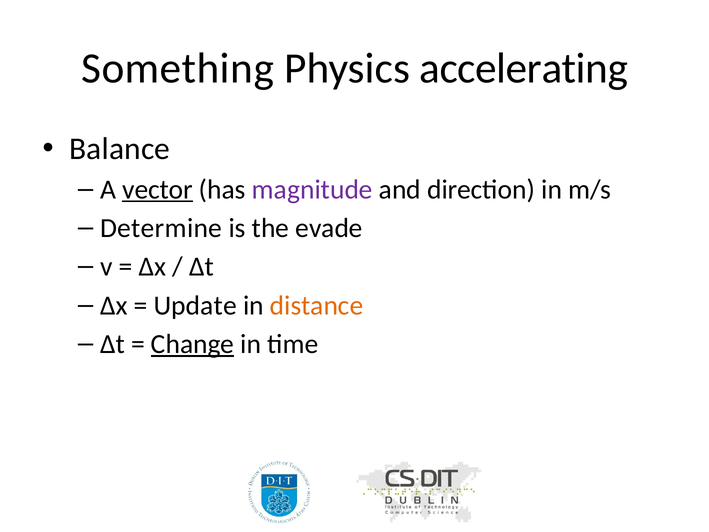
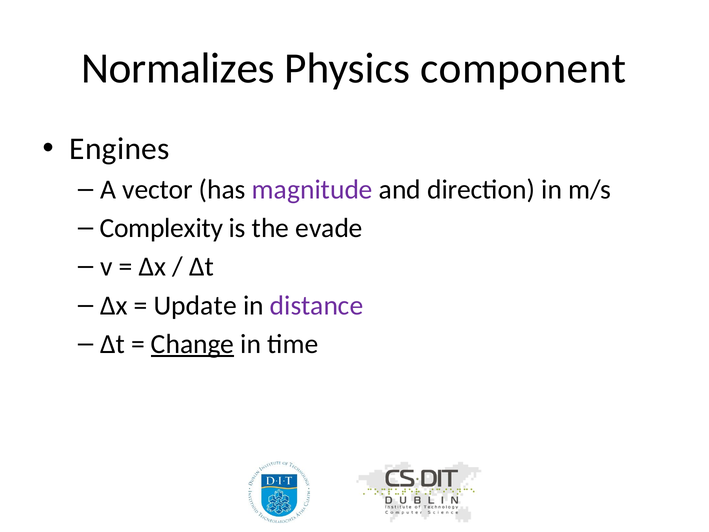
Something: Something -> Normalizes (178, 69)
accelerating: accelerating -> component (523, 69)
Balance: Balance -> Engines (120, 149)
vector underline: present -> none (158, 189)
Determine: Determine -> Complexity (161, 228)
distance colour: orange -> purple (317, 305)
